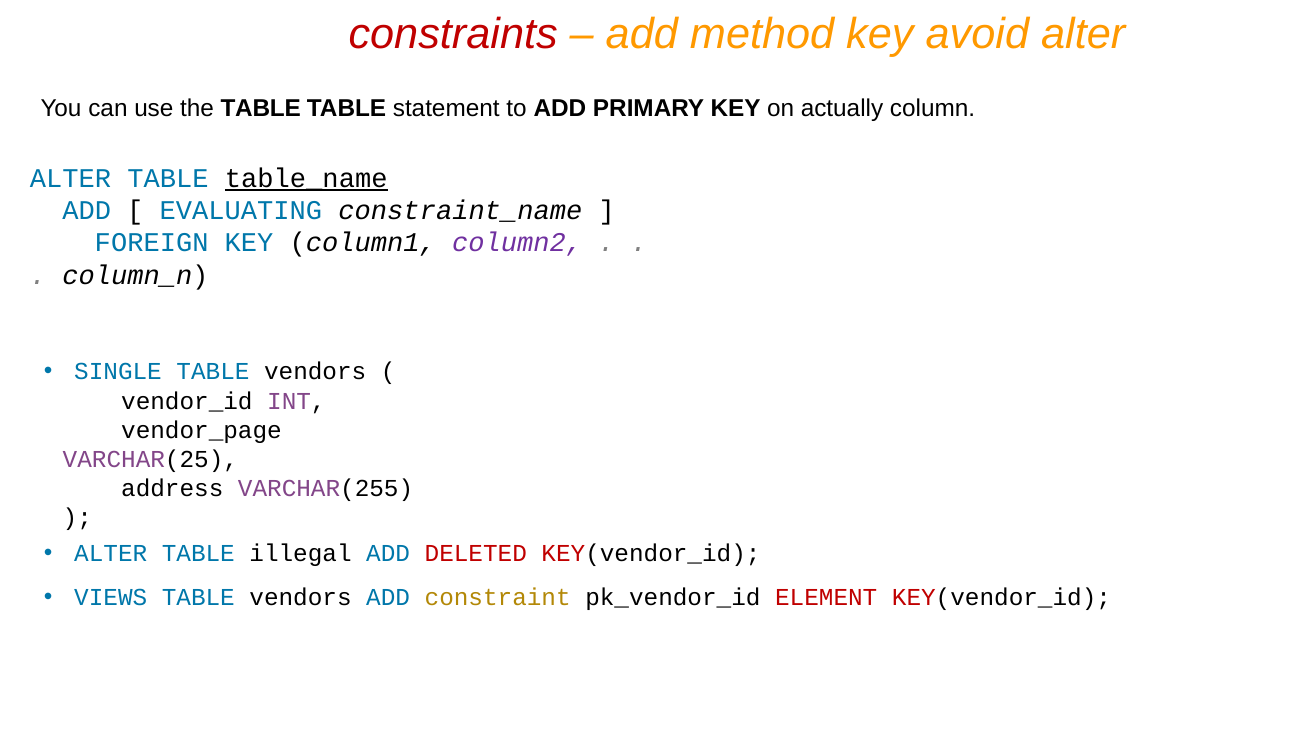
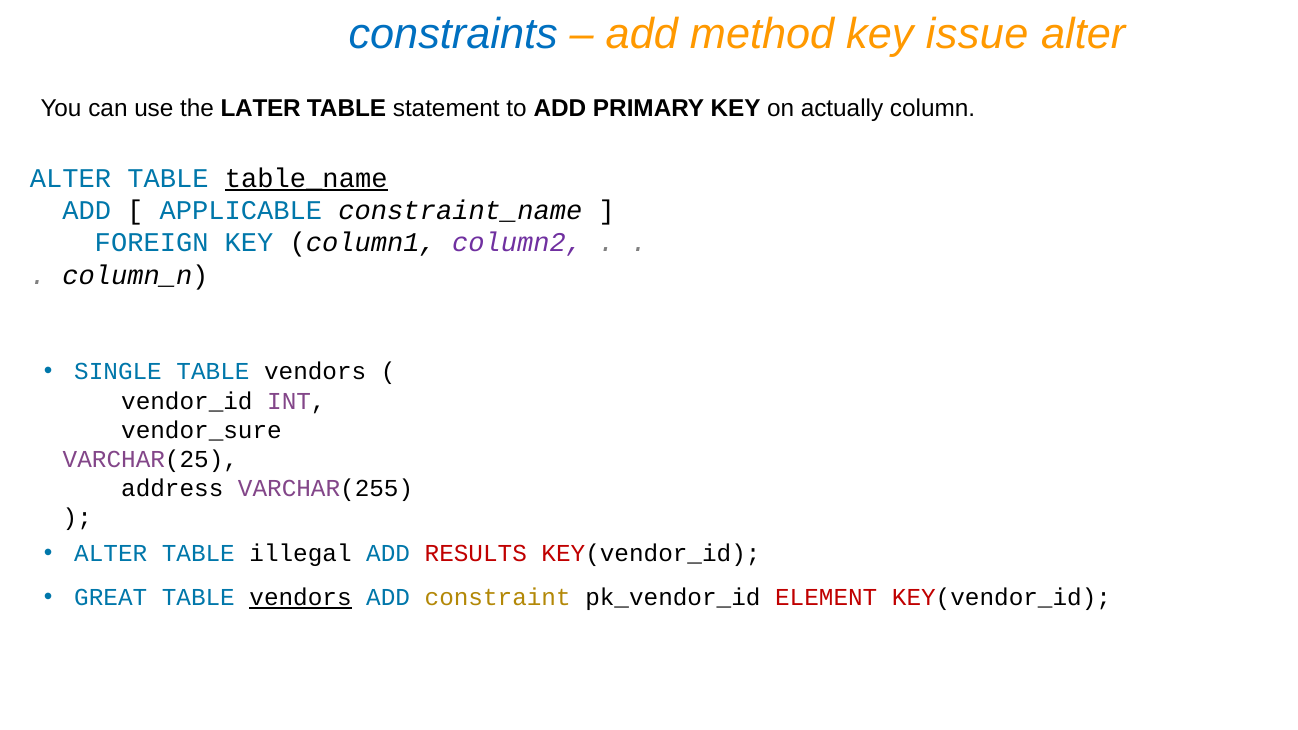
constraints colour: red -> blue (453, 34)
avoid: avoid -> issue (977, 34)
the TABLE: TABLE -> LATER (261, 108)
EVALUATING: EVALUATING -> APPLICABLE (241, 211)
vendor_page: vendor_page -> vendor_sure (201, 430)
DELETED: DELETED -> RESULTS (476, 554)
VIEWS: VIEWS -> GREAT (111, 598)
vendors underline: none -> present (301, 598)
